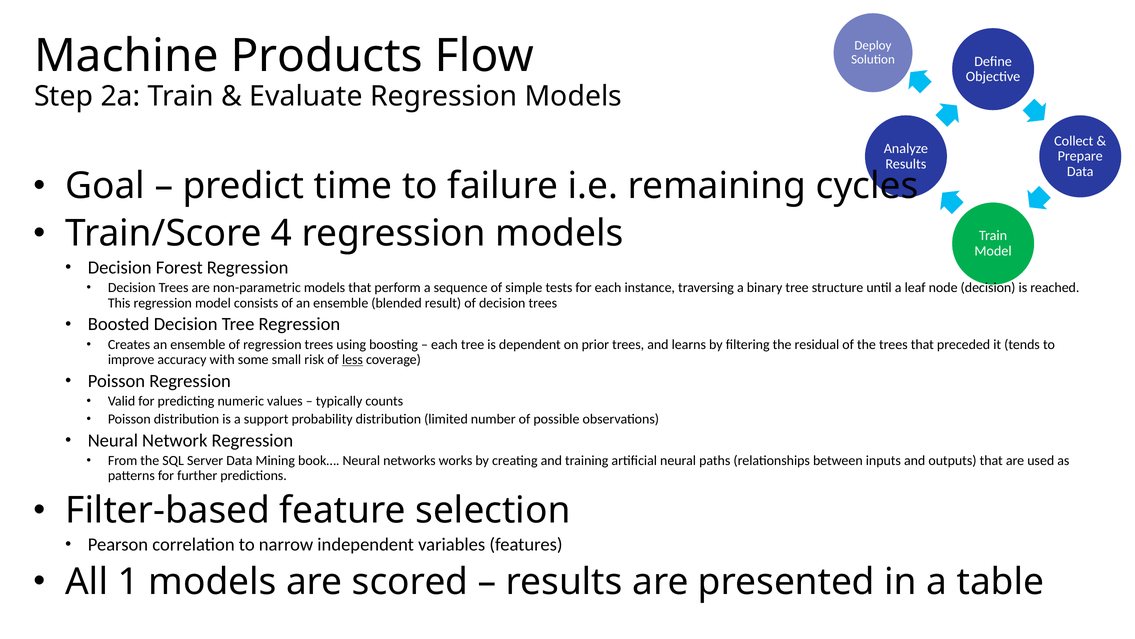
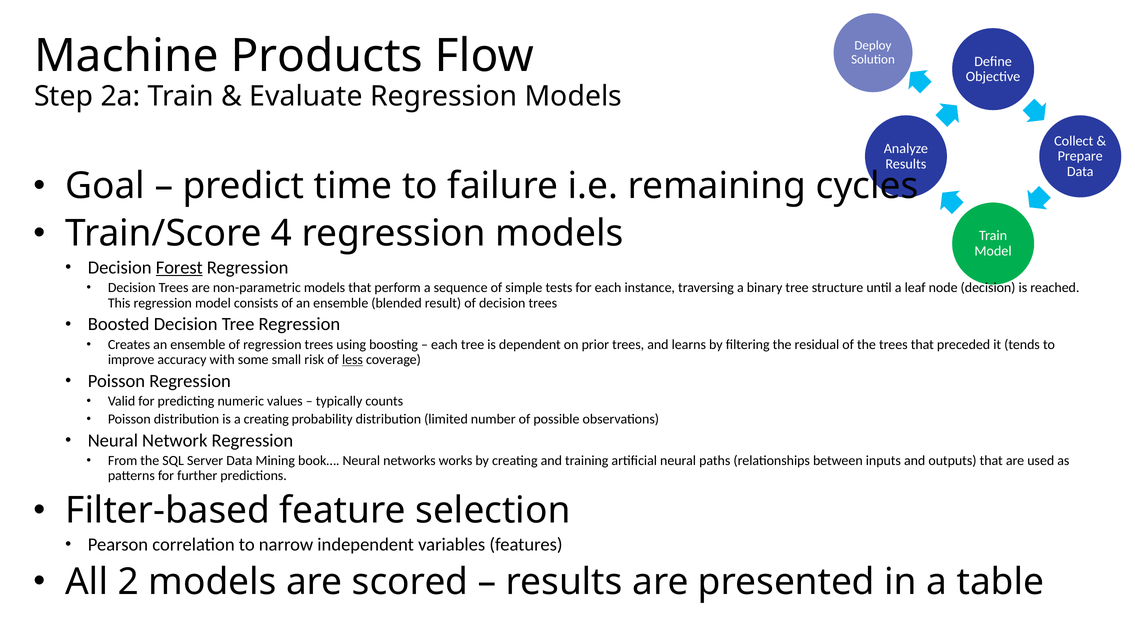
Forest underline: none -> present (179, 267)
a support: support -> creating (266, 419)
1: 1 -> 2 (128, 581)
